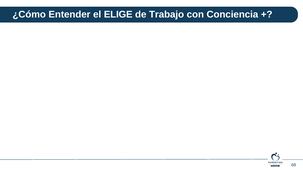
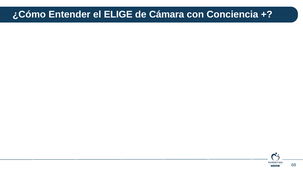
Trabajo: Trabajo -> Cámara (167, 15)
